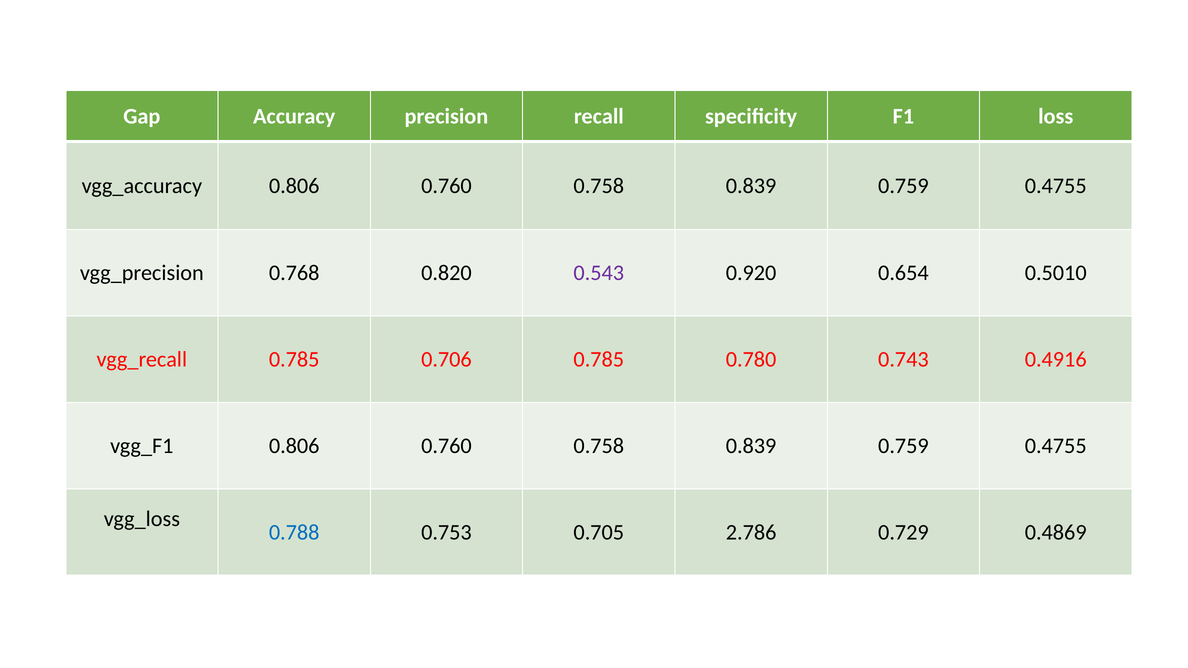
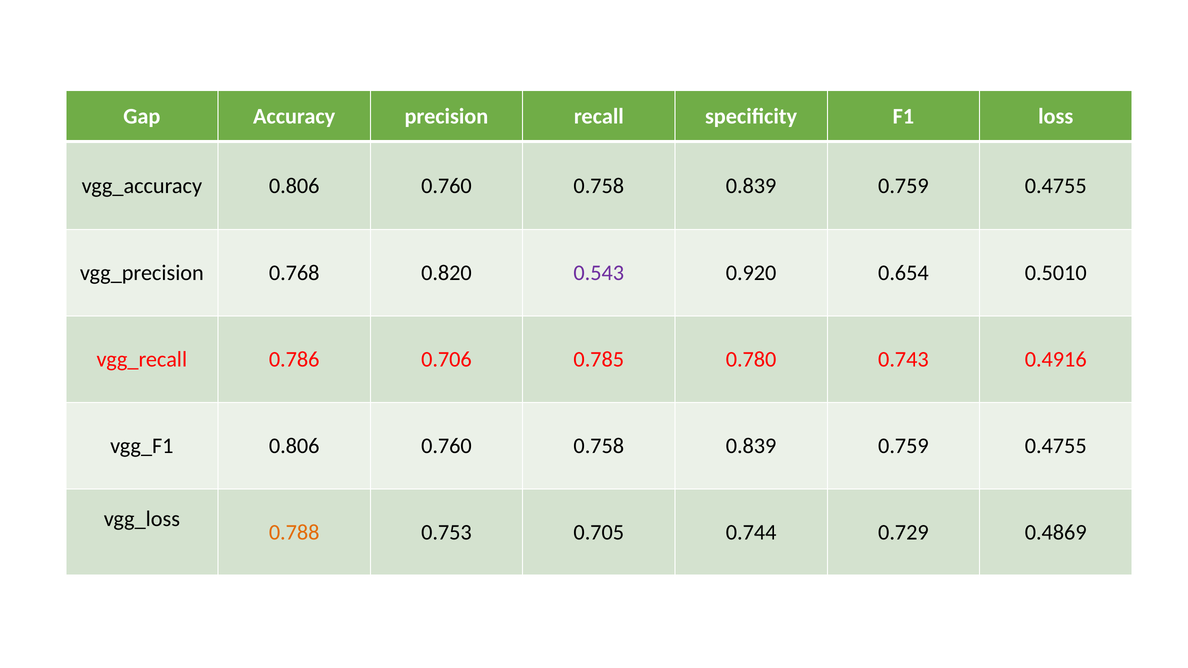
0.785: 0.785 -> 0.786 (294, 360)
0.788 colour: blue -> orange (294, 532)
2.786: 2.786 -> 0.744 (751, 532)
